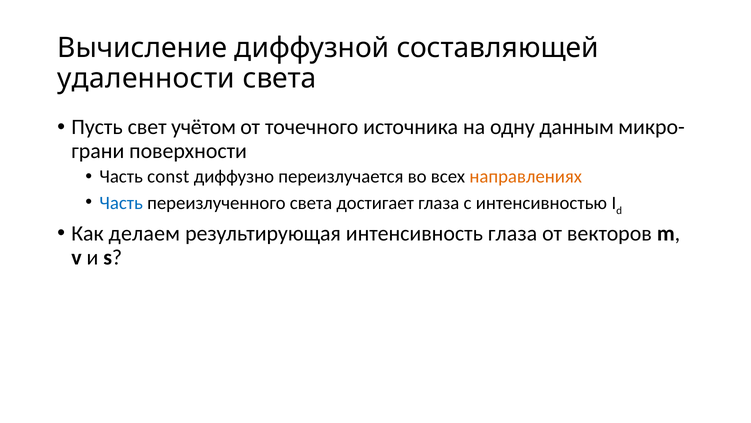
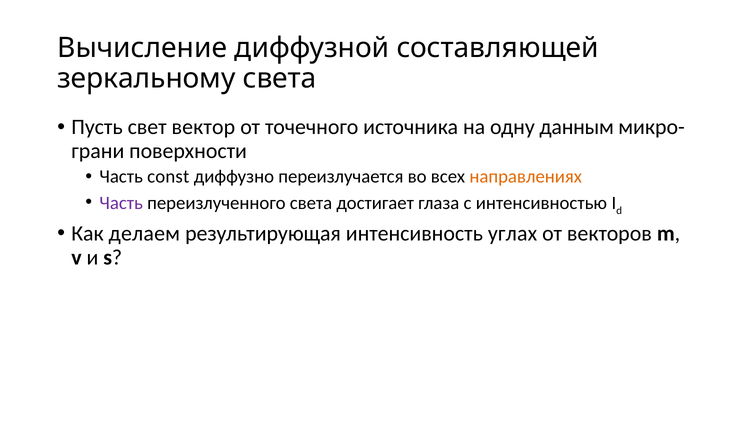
удаленности: удаленности -> зеркальному (146, 78)
учётом: учётом -> вектор (203, 127)
Часть colour: blue -> purple (121, 203)
интенсивность глаза: глаза -> углах (513, 233)
